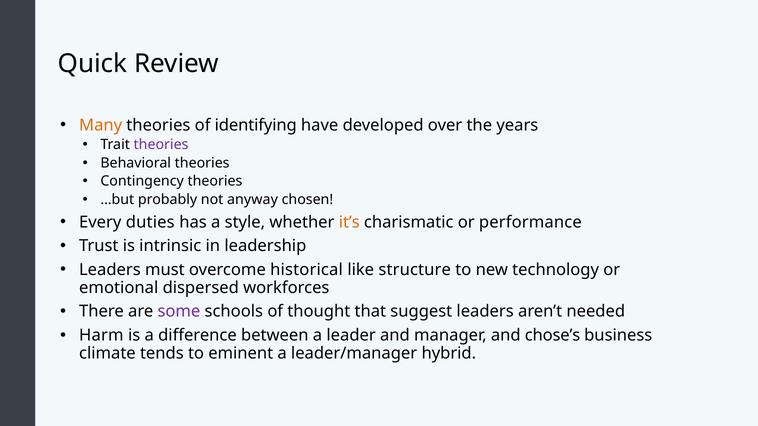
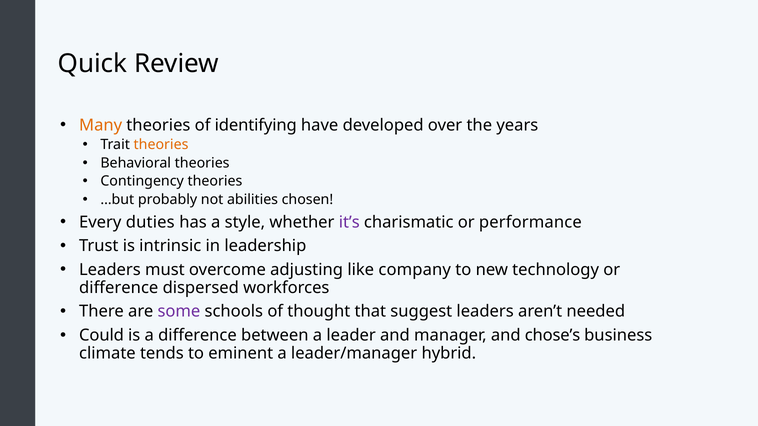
theories colour: purple -> orange (161, 145)
anyway: anyway -> abilities (253, 200)
it’s colour: orange -> purple (349, 222)
historical: historical -> adjusting (307, 270)
structure: structure -> company (415, 270)
emotional: emotional -> difference (119, 288)
Harm: Harm -> Could (101, 336)
